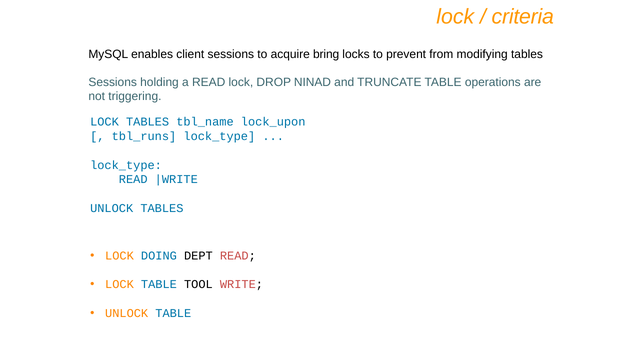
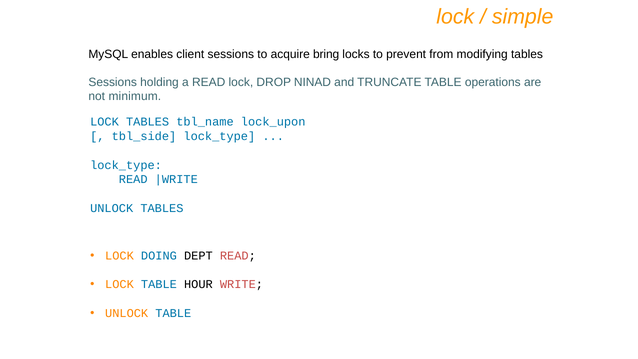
criteria: criteria -> simple (523, 17)
triggering: triggering -> minimum (135, 96)
tbl_runs: tbl_runs -> tbl_side (144, 136)
TOOL: TOOL -> HOUR (198, 284)
